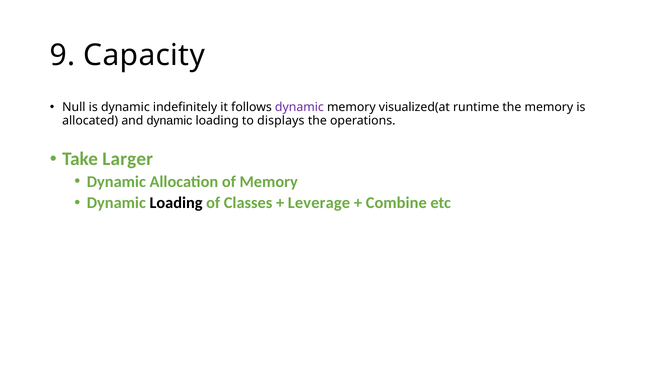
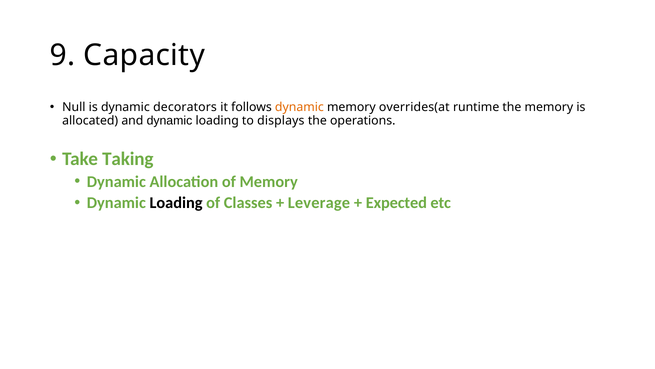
indefinitely: indefinitely -> decorators (185, 107)
dynamic colour: purple -> orange (299, 107)
visualized(at: visualized(at -> overrides(at (414, 107)
Larger: Larger -> Taking (128, 159)
Combine: Combine -> Expected (396, 202)
